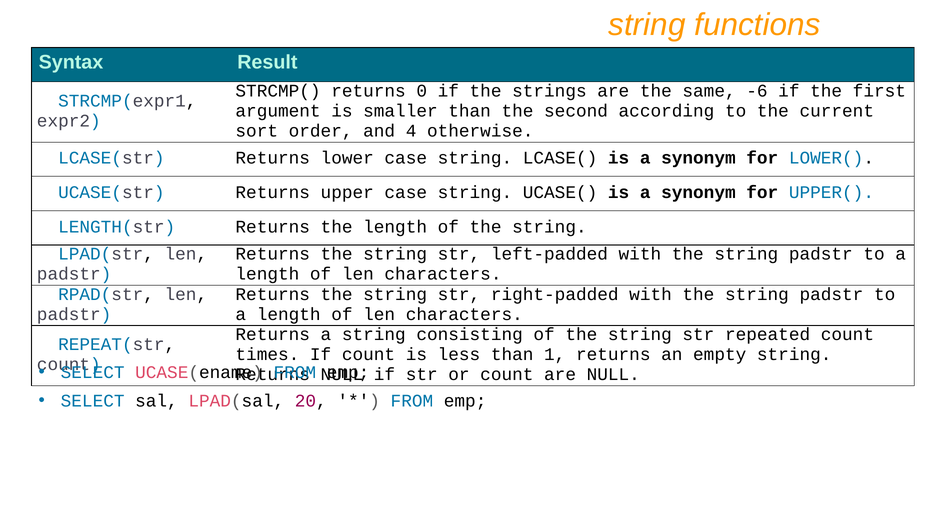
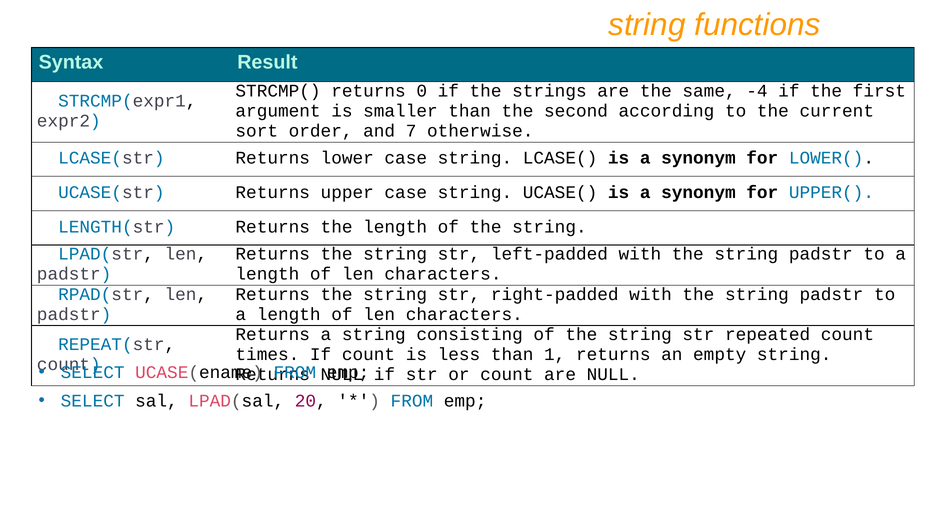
-6: -6 -> -4 (757, 91)
4: 4 -> 7 (411, 131)
